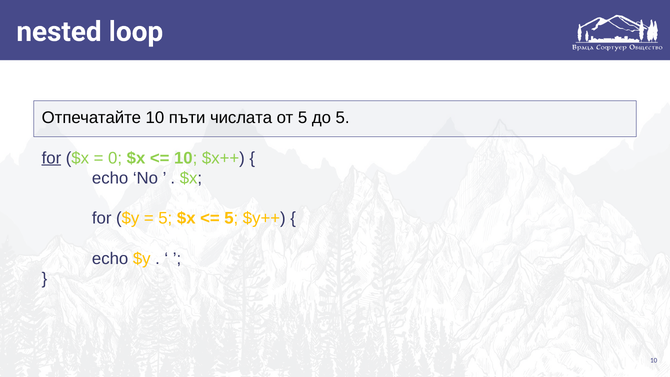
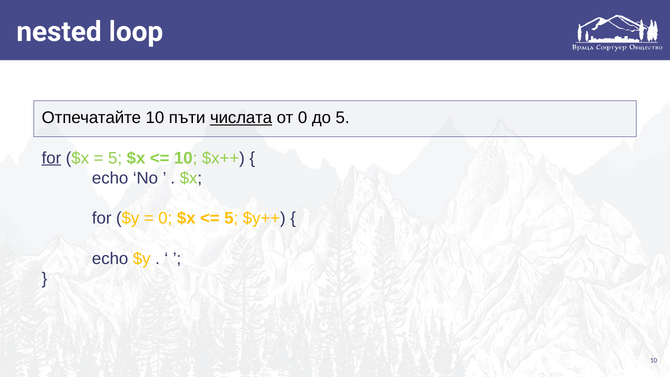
числата underline: none -> present (241, 118)
от 5: 5 -> 0 (303, 118)
0: 0 -> 5 (115, 158)
5: 5 -> 0 (165, 218)
